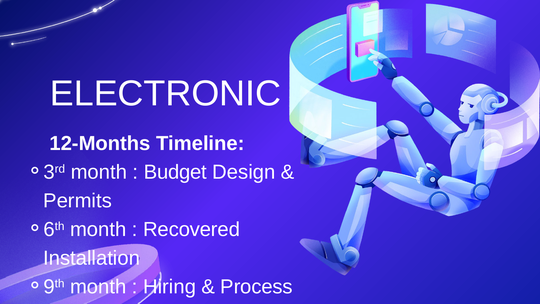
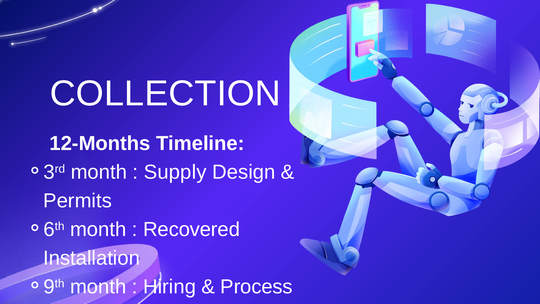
ELECTRONIC: ELECTRONIC -> COLLECTION (165, 94)
Budget: Budget -> Supply (175, 172)
